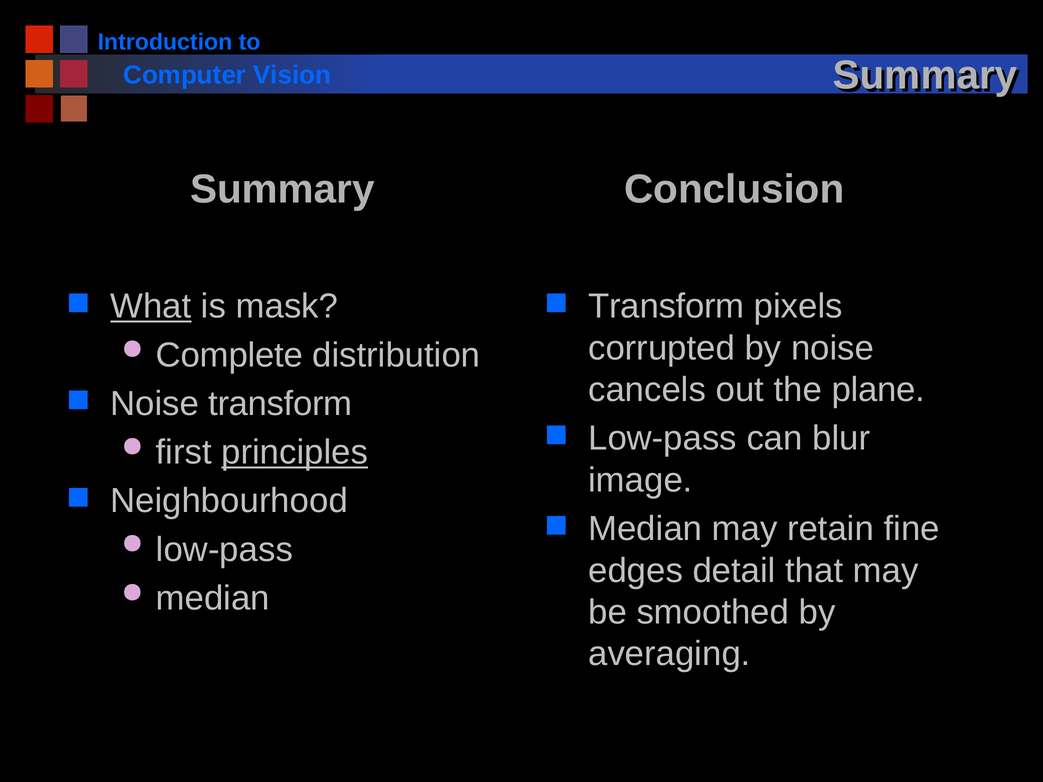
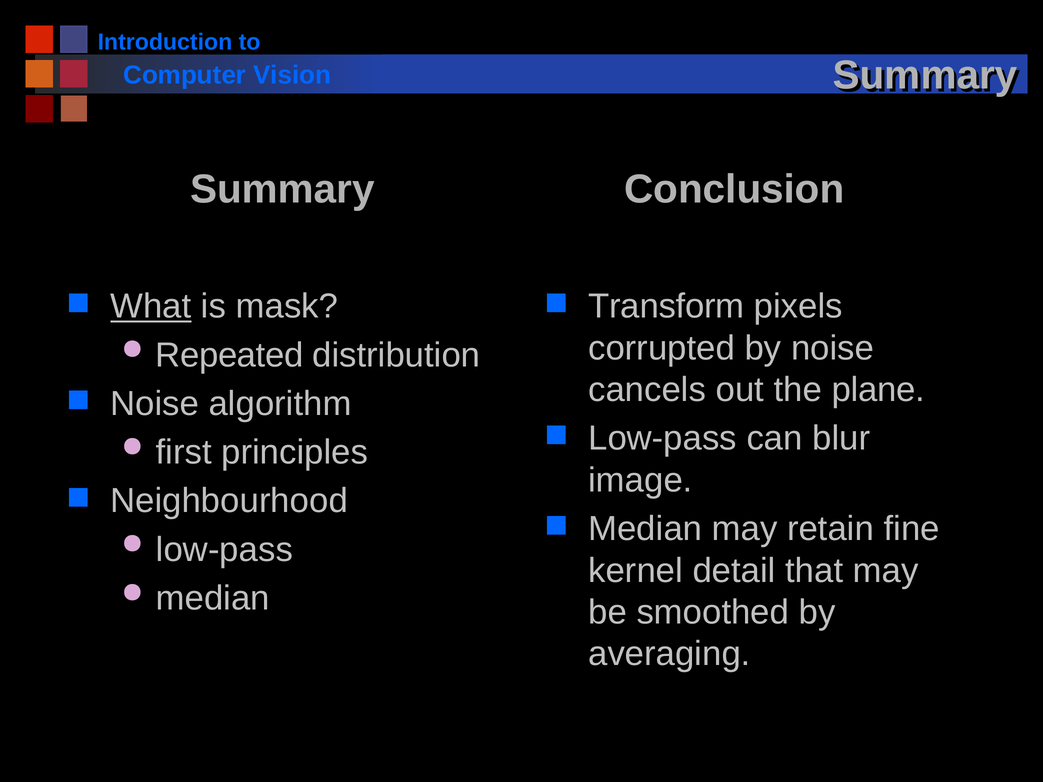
Complete: Complete -> Repeated (229, 355)
Noise transform: transform -> algorithm (280, 404)
principles underline: present -> none (295, 452)
edges: edges -> kernel (636, 571)
